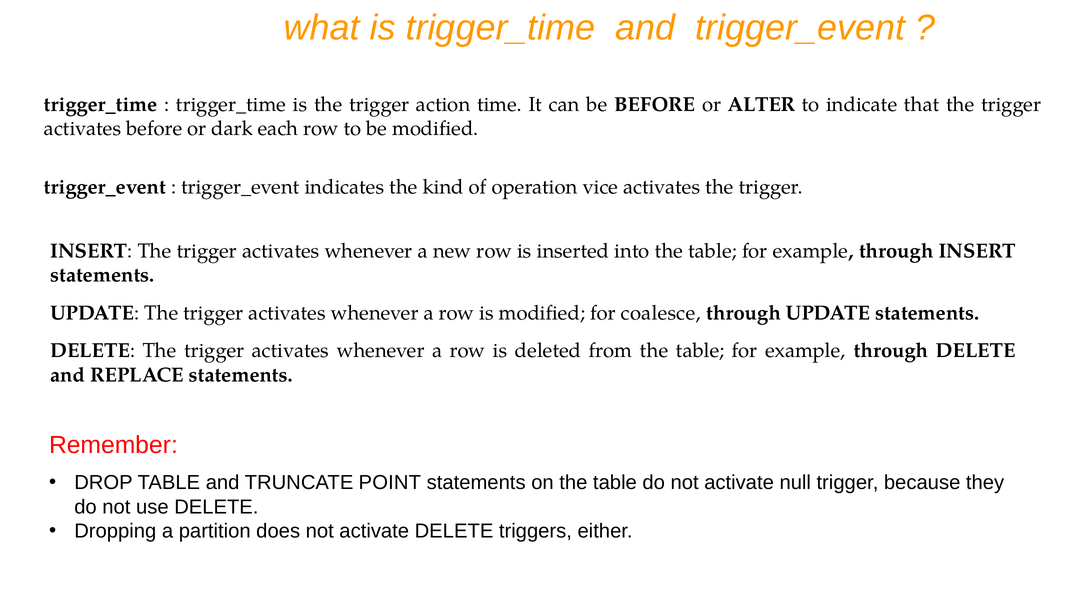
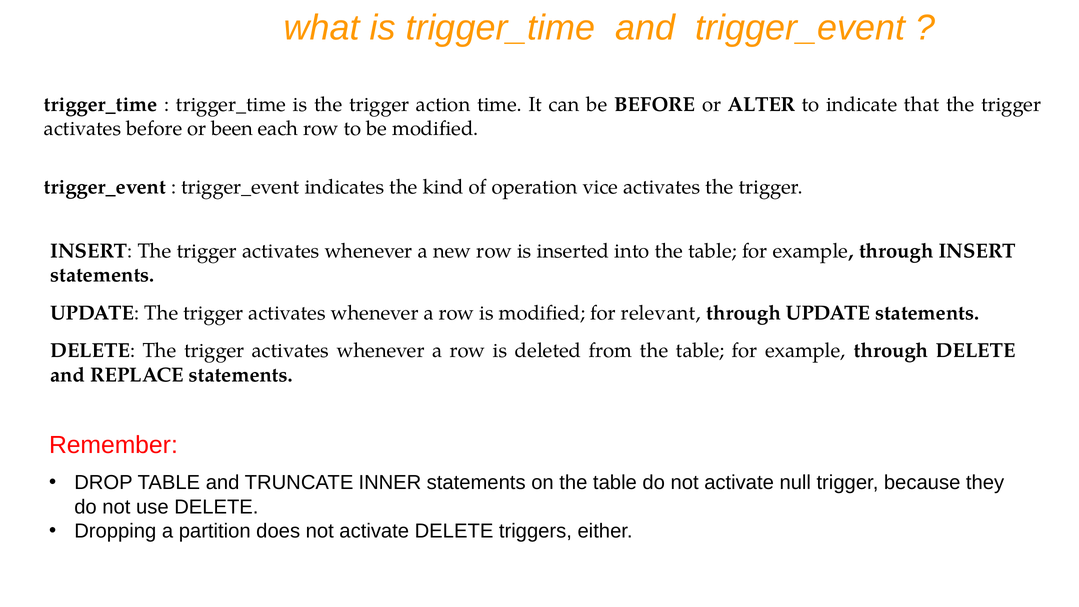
dark: dark -> been (232, 129)
coalesce: coalesce -> relevant (661, 313)
POINT: POINT -> INNER (390, 483)
